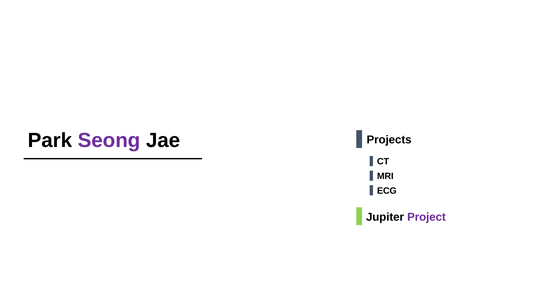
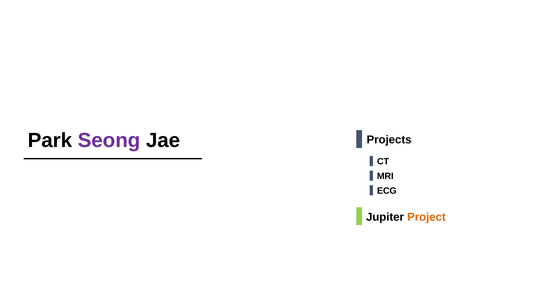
Project colour: purple -> orange (426, 217)
